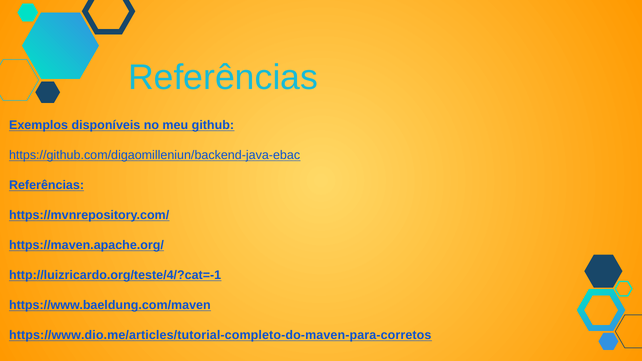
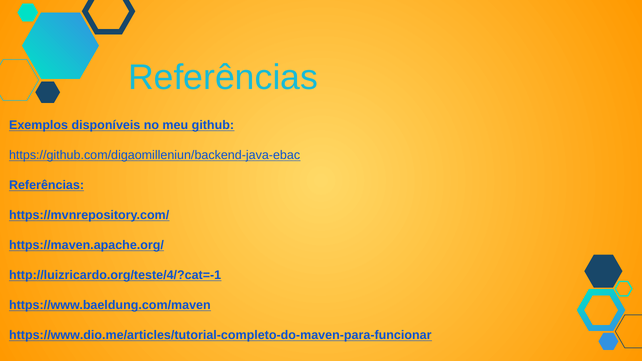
https://www.dio.me/articles/tutorial-completo-do-maven-para-corretos: https://www.dio.me/articles/tutorial-completo-do-maven-para-corretos -> https://www.dio.me/articles/tutorial-completo-do-maven-para-funcionar (220, 335)
